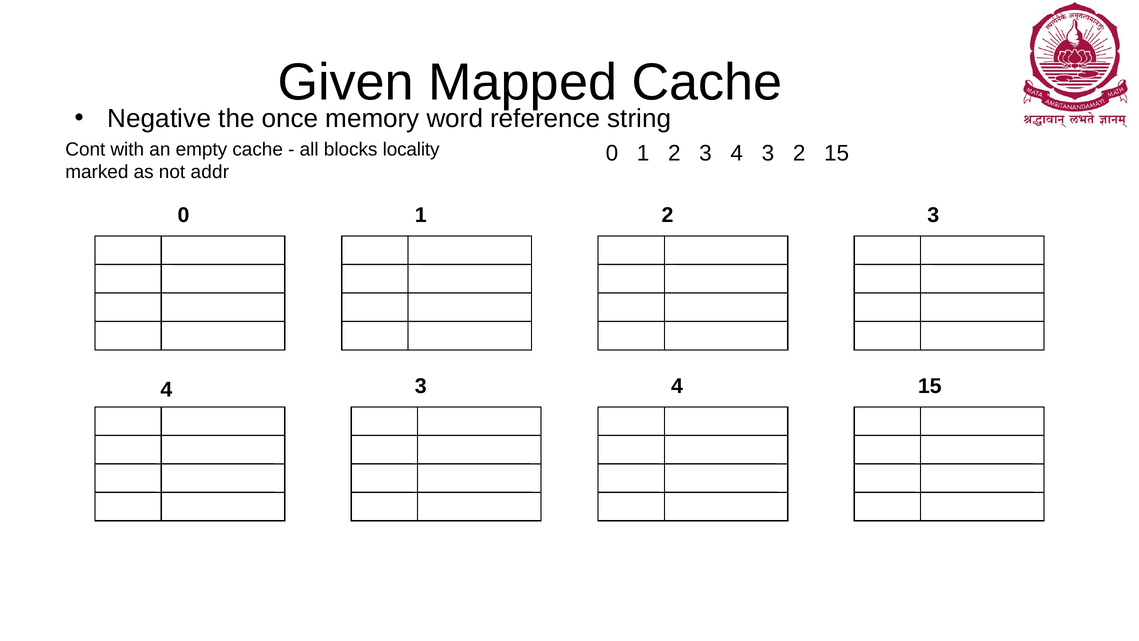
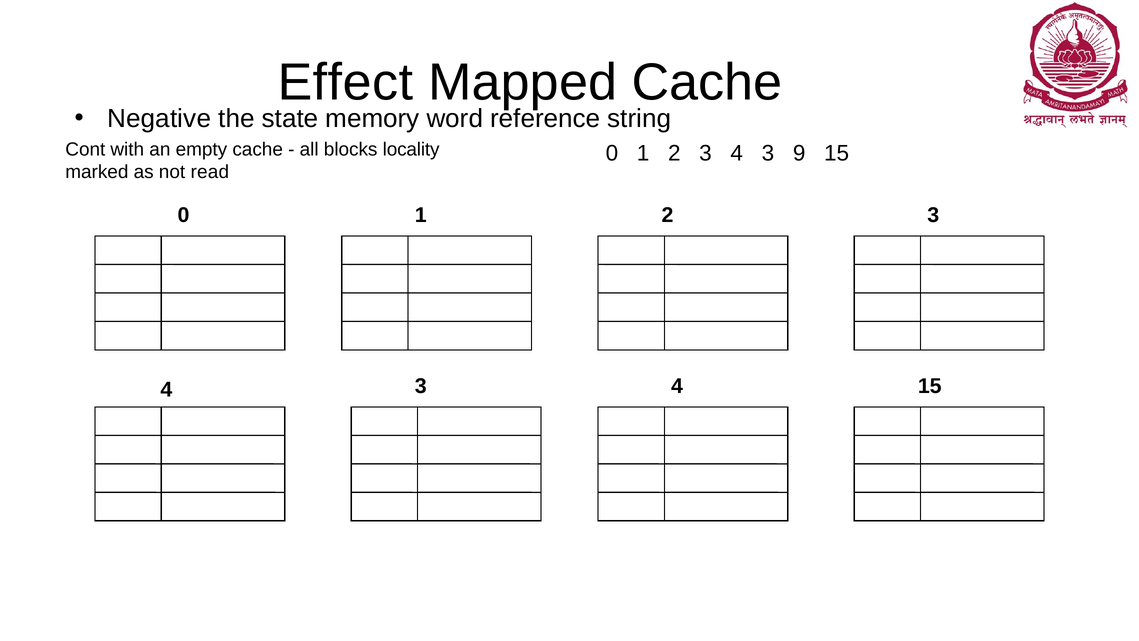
Given: Given -> Effect (346, 83)
once: once -> state (290, 119)
3 2: 2 -> 9 (799, 153)
addr: addr -> read (210, 172)
